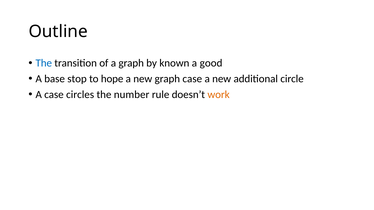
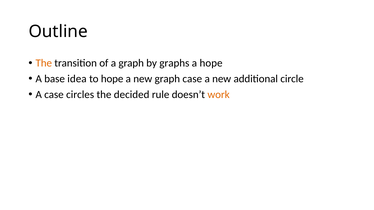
The colour: blue -> orange (44, 63)
known: known -> graphs (174, 63)
a good: good -> hope (211, 63)
stop: stop -> idea (77, 79)
number: number -> decided (132, 95)
